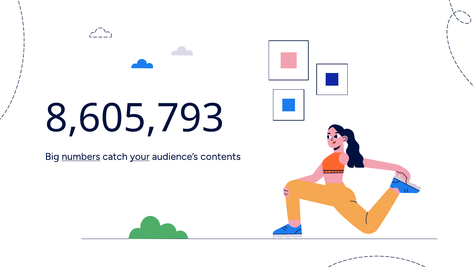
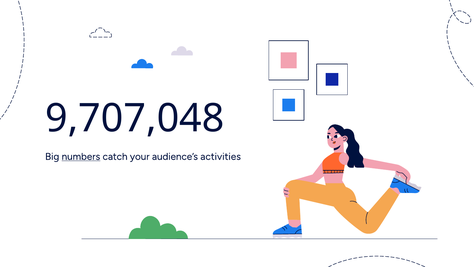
8,605,793: 8,605,793 -> 9,707,048 (135, 118)
your underline: present -> none (140, 156)
contents: contents -> activities (221, 156)
